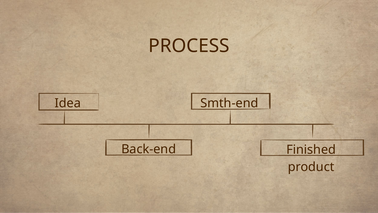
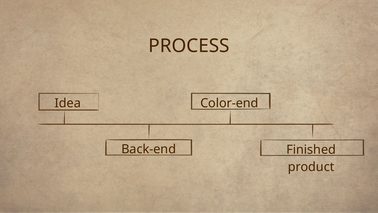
Smth-end: Smth-end -> Color-end (229, 103)
